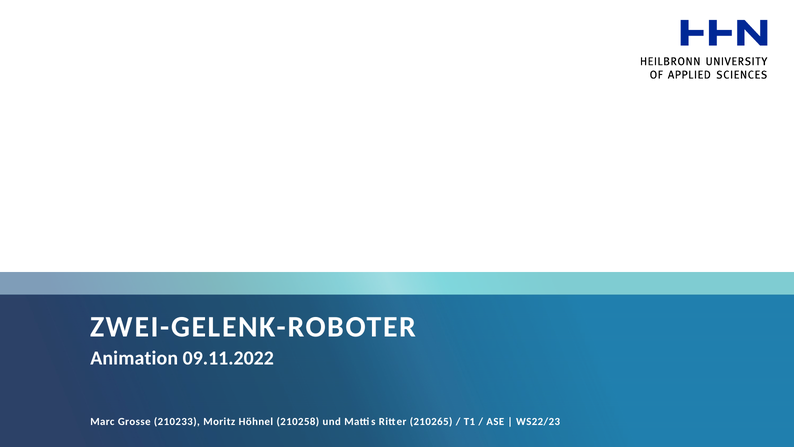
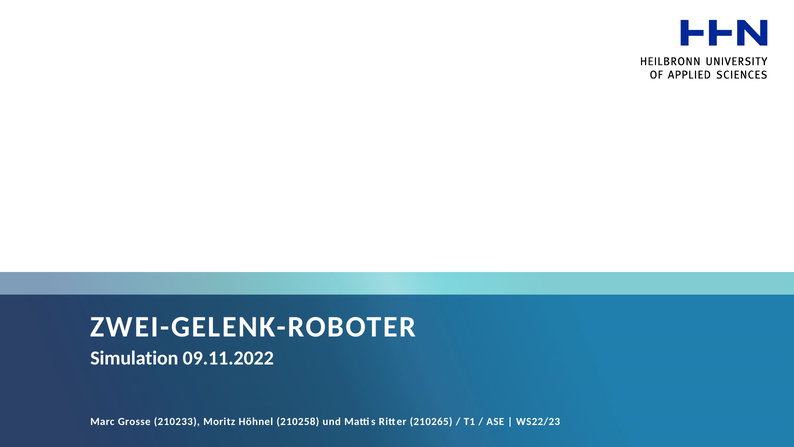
Animation: Animation -> Simulation (134, 358)
